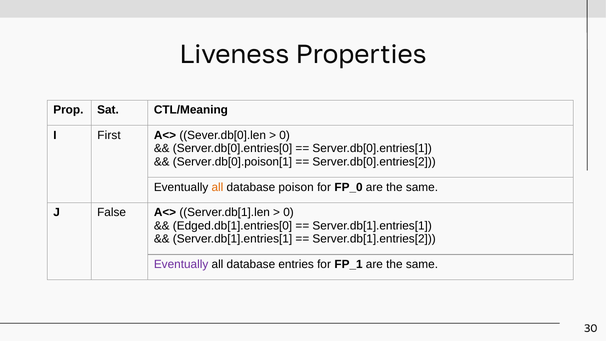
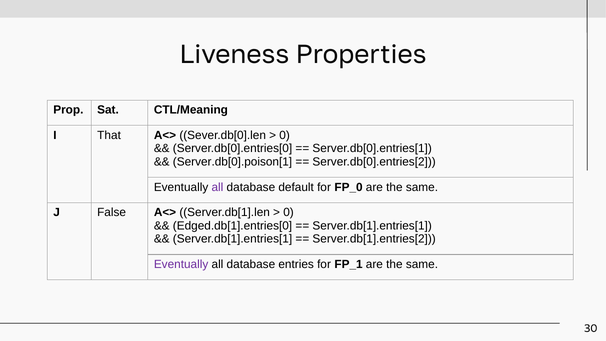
First: First -> That (109, 135)
all colour: orange -> purple (217, 187)
poison: poison -> default (296, 187)
